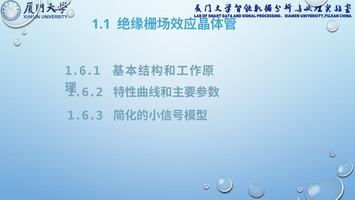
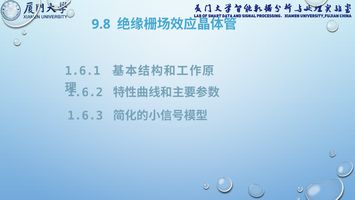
1.1: 1.1 -> 9.8 (101, 24)
